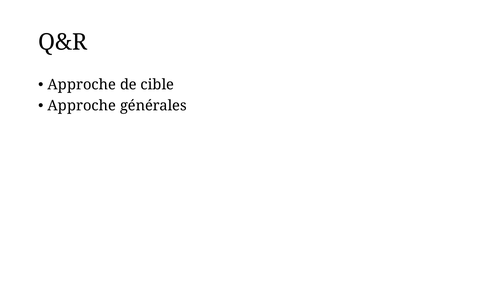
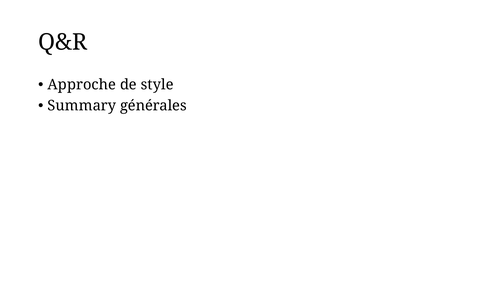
cible: cible -> style (157, 85)
Approche: Approche -> Summary (82, 106)
